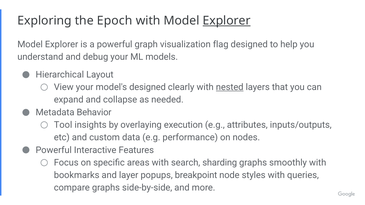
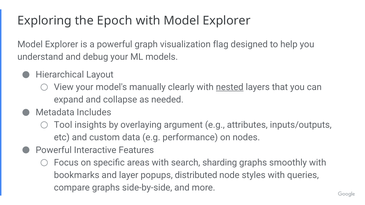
Explorer underline: present -> none (227, 21)
model's designed: designed -> manually (147, 87)
Behavior: Behavior -> Includes (94, 112)
execution: execution -> argument (183, 125)
breakpoint: breakpoint -> distributed (196, 175)
